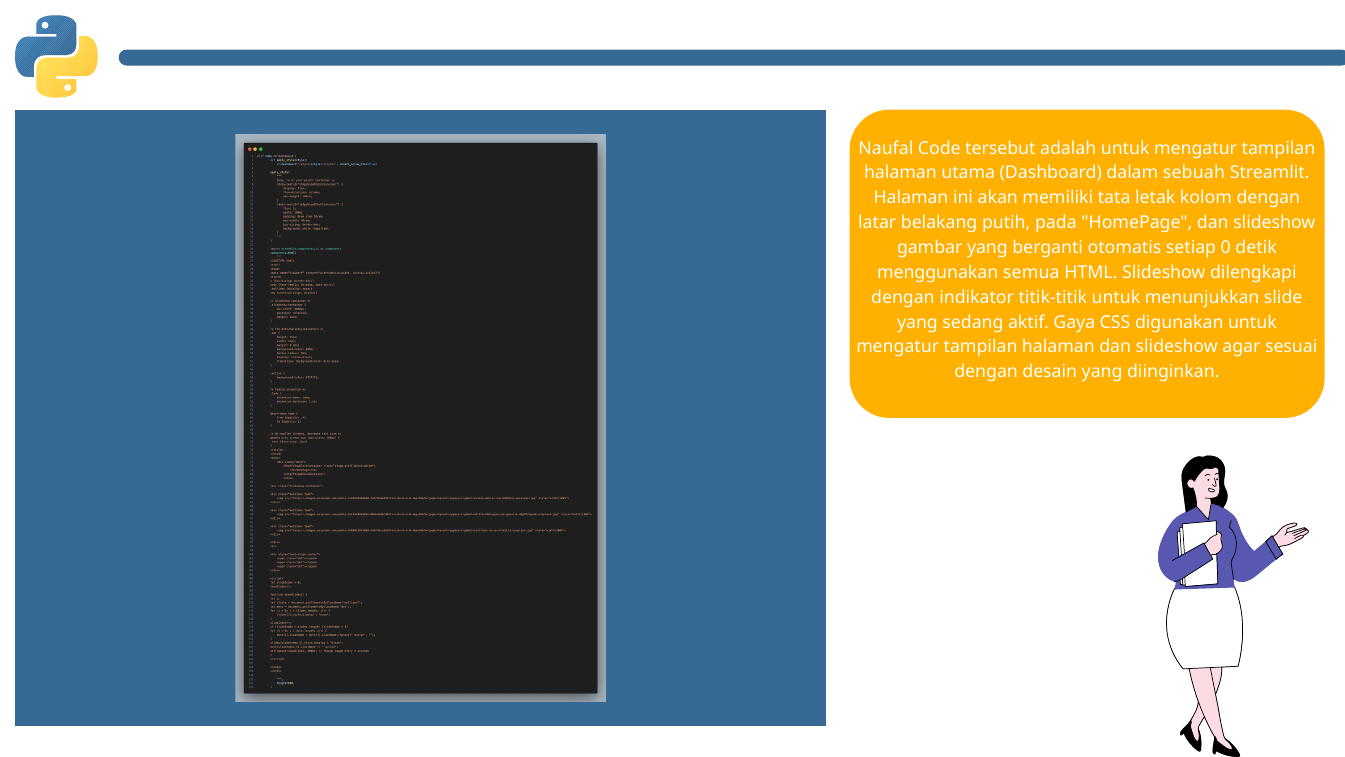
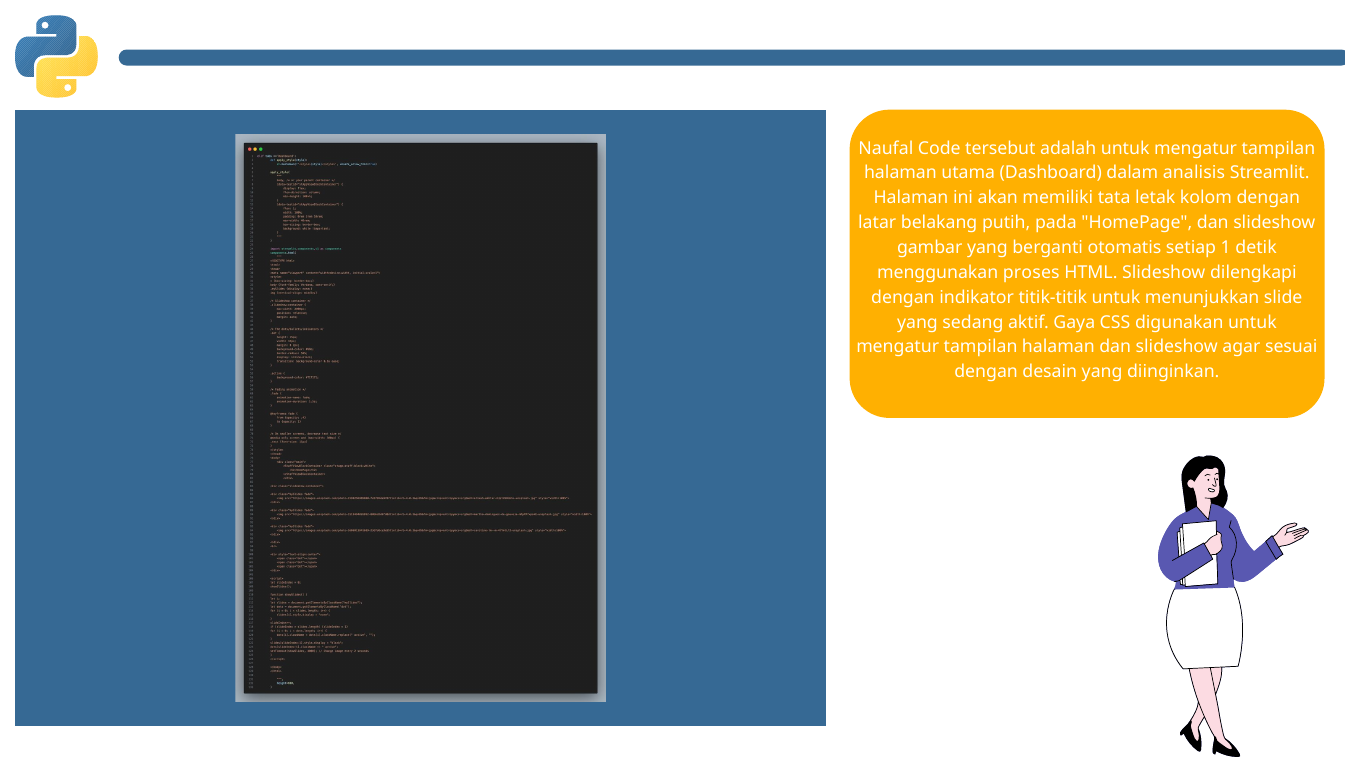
sebuah: sebuah -> analisis (1194, 173)
0: 0 -> 1 (1226, 248)
semua: semua -> proses (1031, 272)
